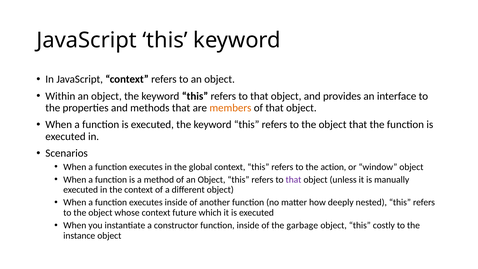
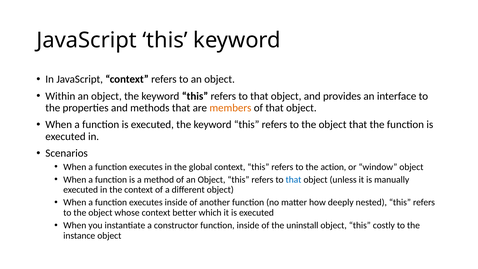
that colour: purple -> blue (294, 180)
future: future -> better (185, 213)
garbage: garbage -> uninstall (302, 225)
